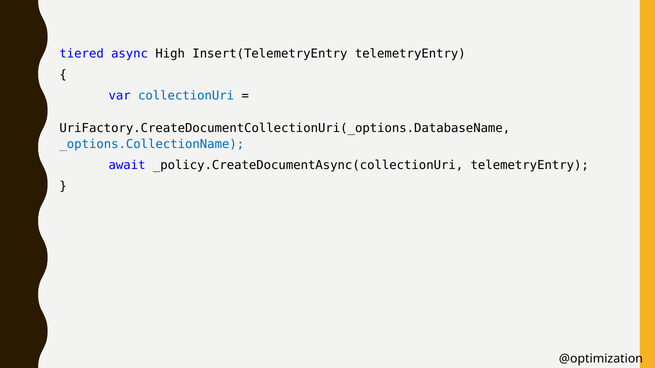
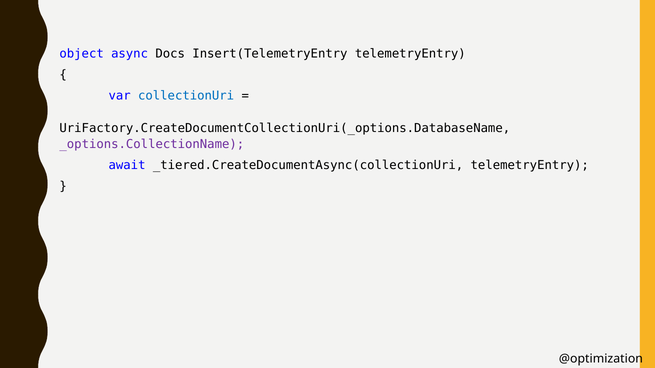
tiered: tiered -> object (82, 54)
High: High -> Docs (170, 54)
_options.CollectionName colour: blue -> purple (152, 144)
_policy.CreateDocumentAsync(collectionUri: _policy.CreateDocumentAsync(collectionUri -> _tiered.CreateDocumentAsync(collectionUri (308, 165)
